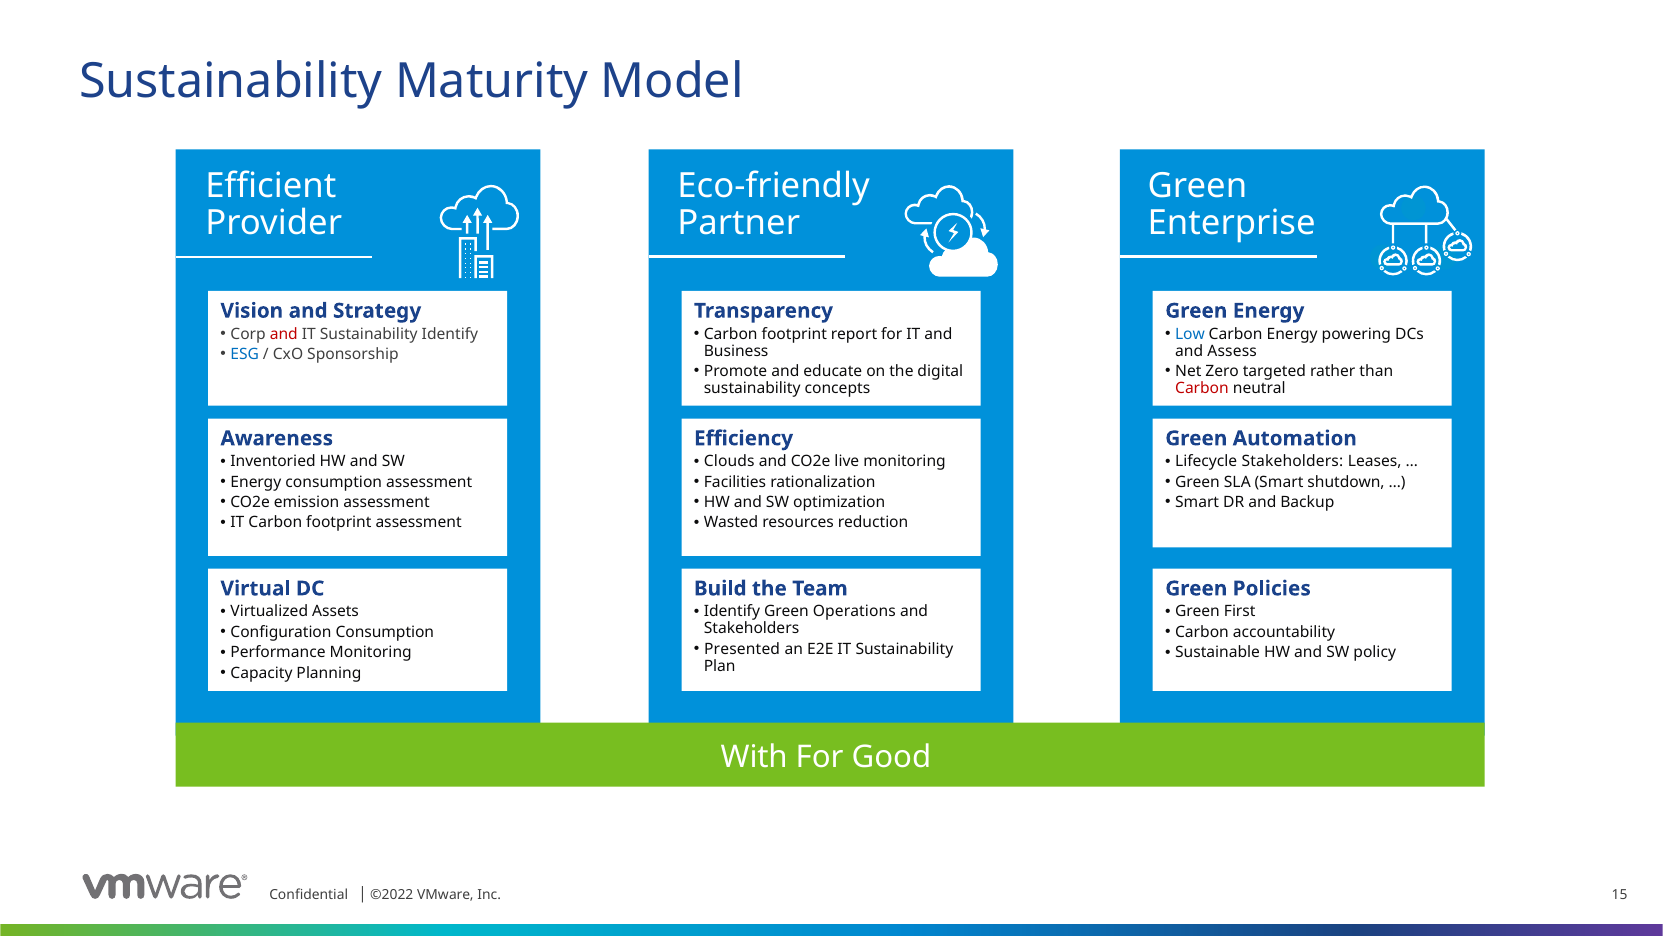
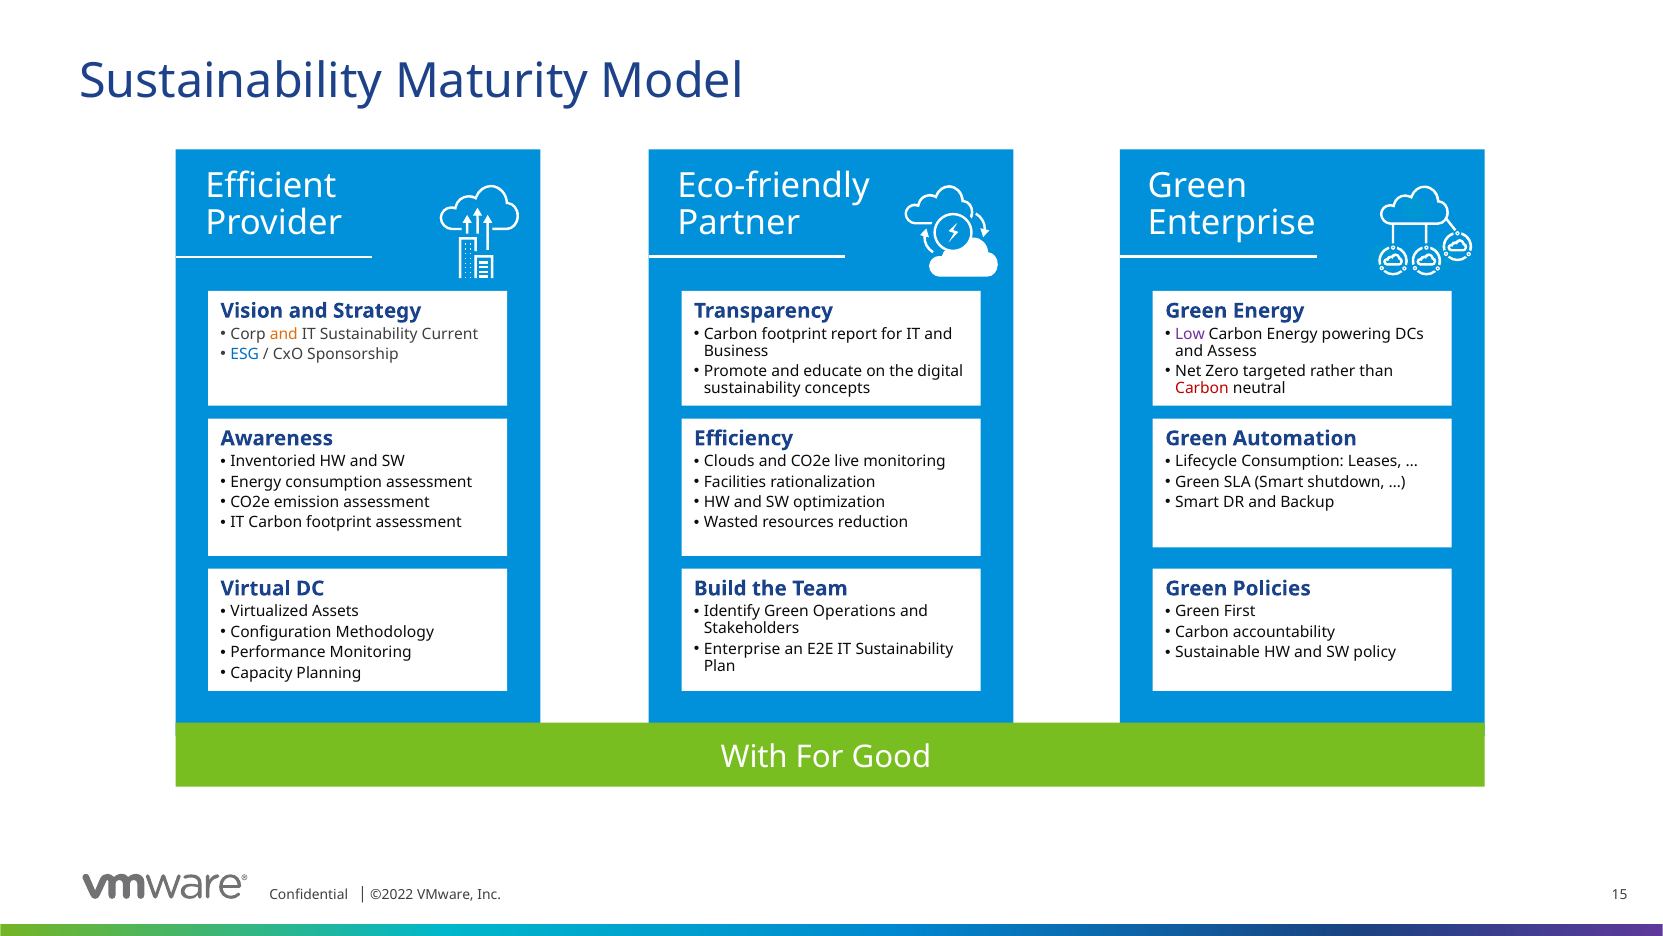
and colour: red -> orange (284, 334)
Sustainability Identify: Identify -> Current (450, 334)
Low colour: blue -> purple (1190, 334)
Lifecycle Stakeholders: Stakeholders -> Consumption (1293, 461)
Configuration Consumption: Consumption -> Methodology (385, 632)
Presented: Presented -> Enterprise (742, 649)
